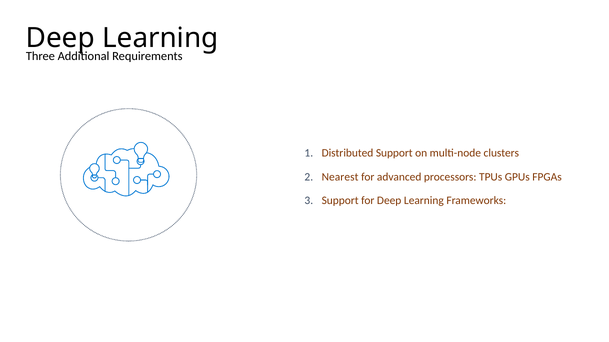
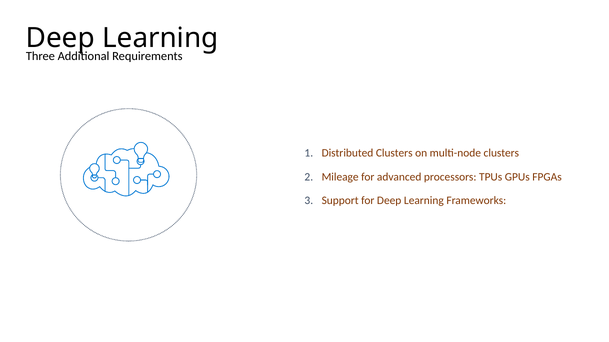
Distributed Support: Support -> Clusters (394, 153)
Nearest: Nearest -> Mileage (340, 177)
